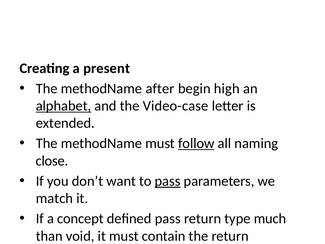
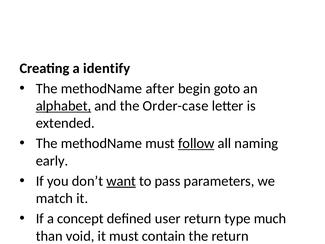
present: present -> identify (107, 68)
high: high -> goto (227, 88)
Video-case: Video-case -> Order-case (176, 106)
close: close -> early (52, 161)
want underline: none -> present (121, 181)
pass underline: present -> none (168, 181)
defined pass: pass -> user (168, 218)
